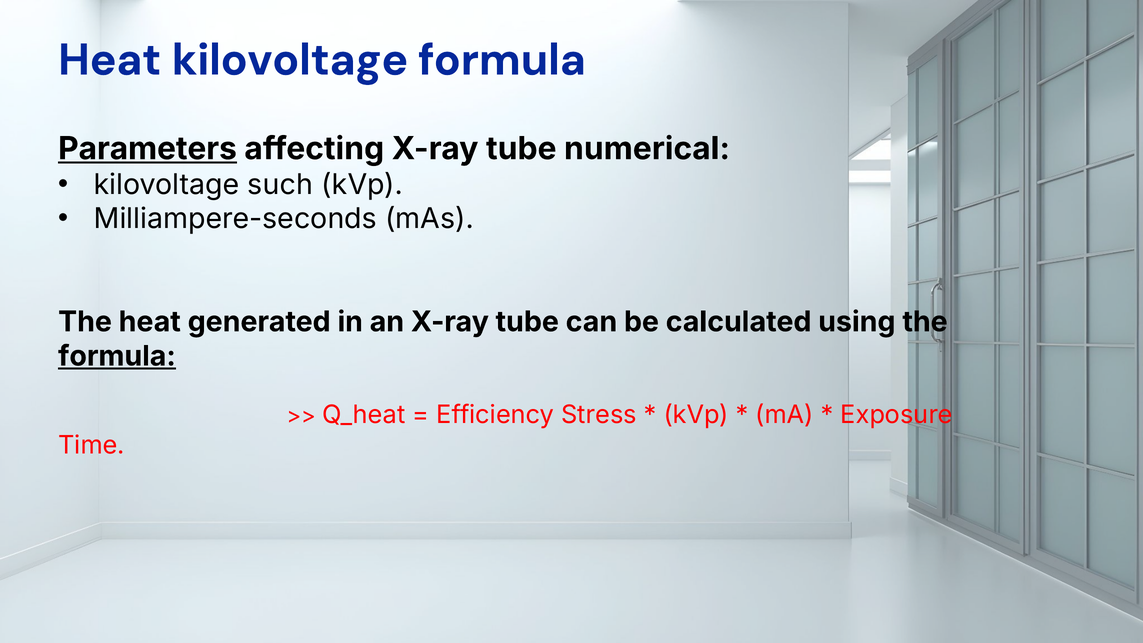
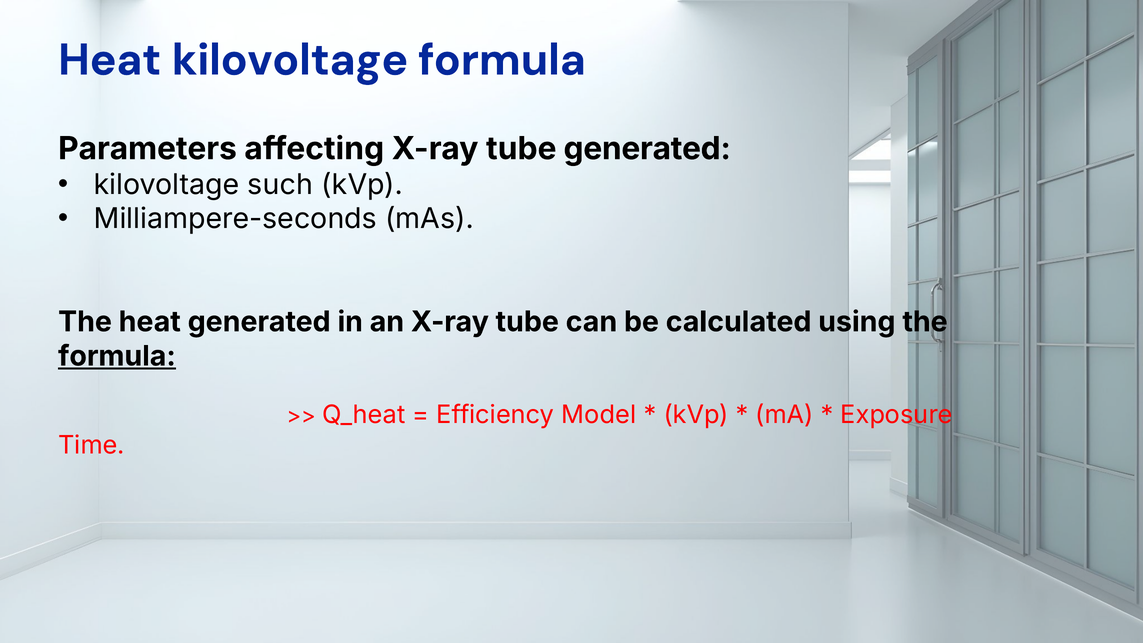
Parameters underline: present -> none (147, 149)
tube numerical: numerical -> generated (647, 149)
Stress: Stress -> Model (599, 415)
